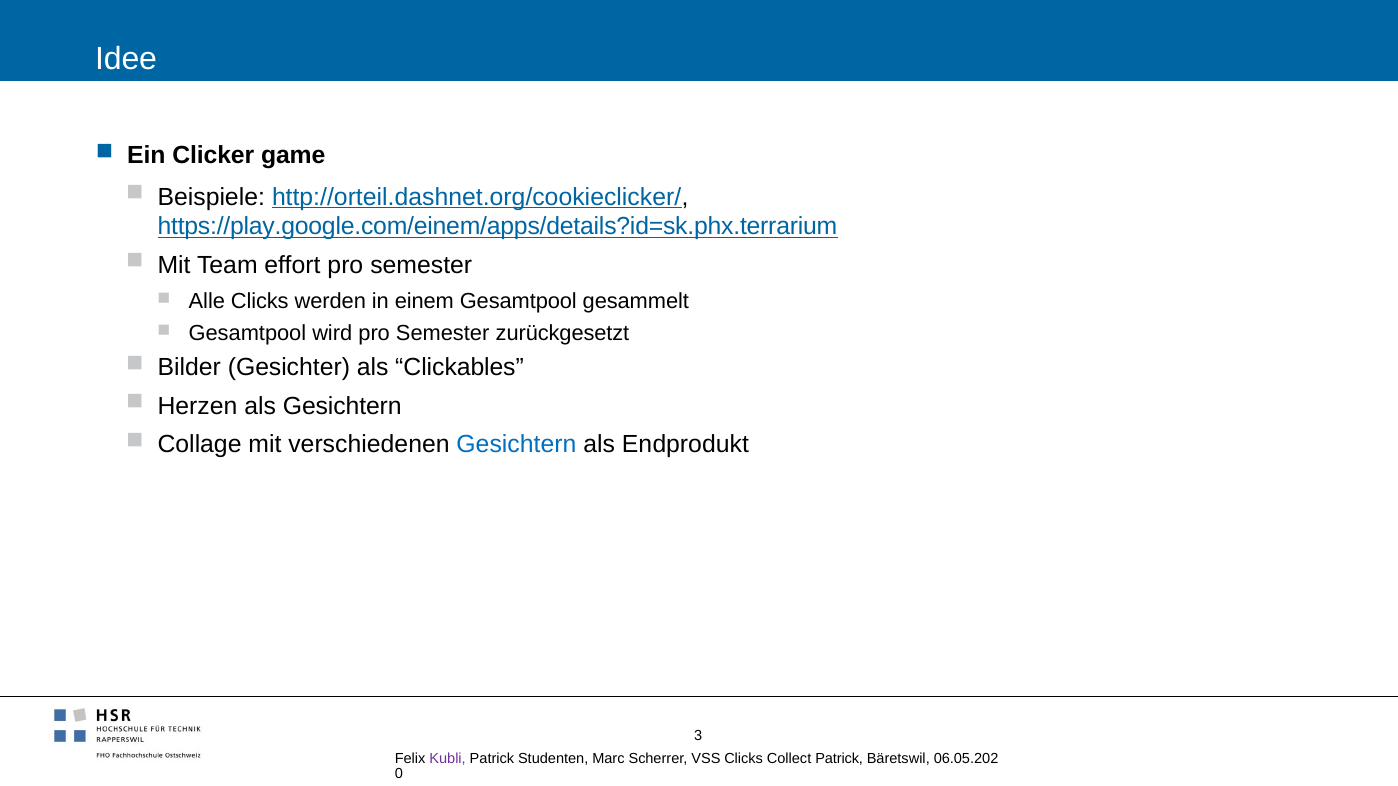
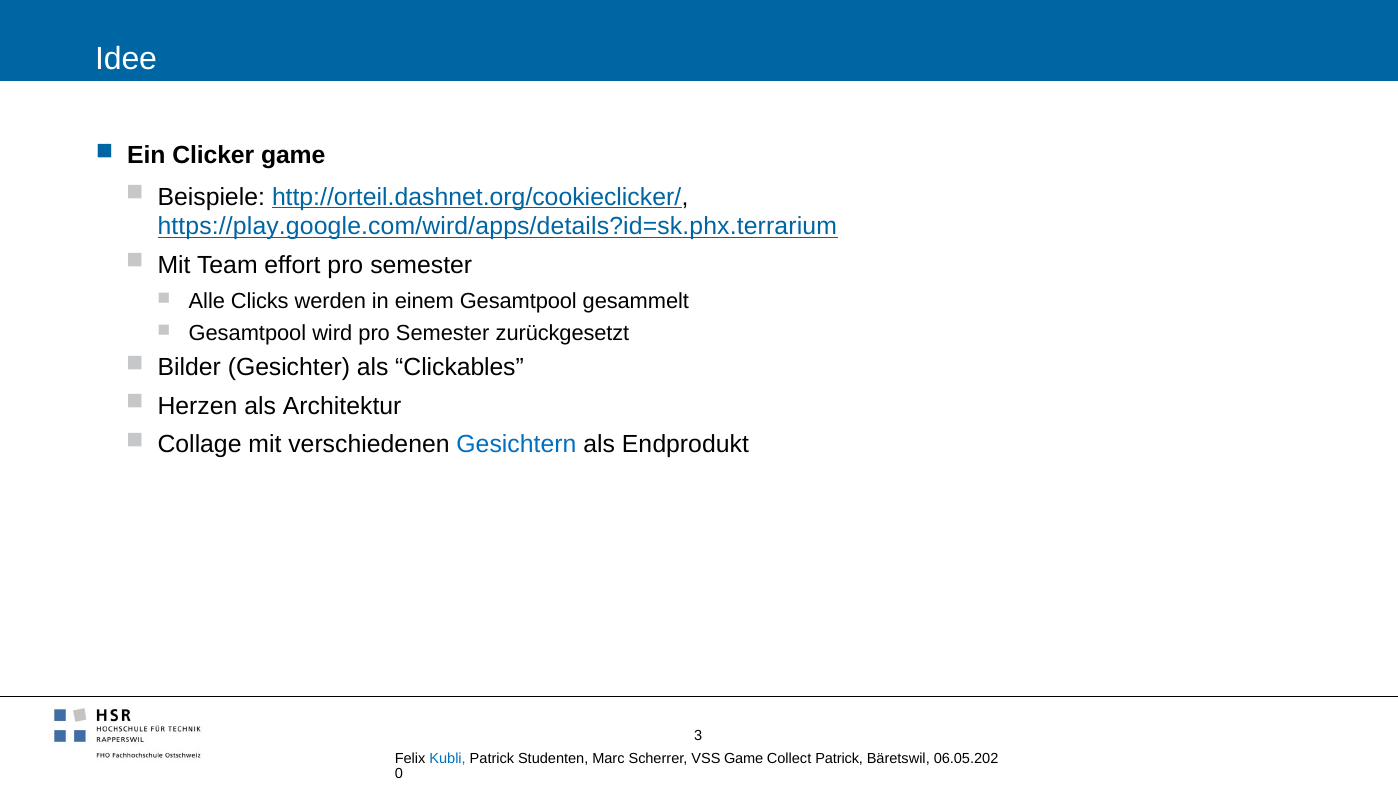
https://play.google.com/einem/apps/details?id=sk.phx.terrarium: https://play.google.com/einem/apps/details?id=sk.phx.terrarium -> https://play.google.com/wird/apps/details?id=sk.phx.terrarium (497, 227)
als Gesichtern: Gesichtern -> Architektur (342, 406)
Kubli colour: purple -> blue (448, 759)
VSS Clicks: Clicks -> Game (744, 759)
